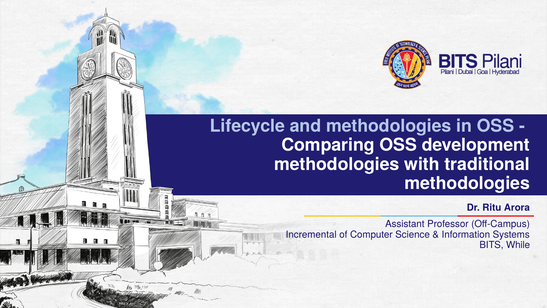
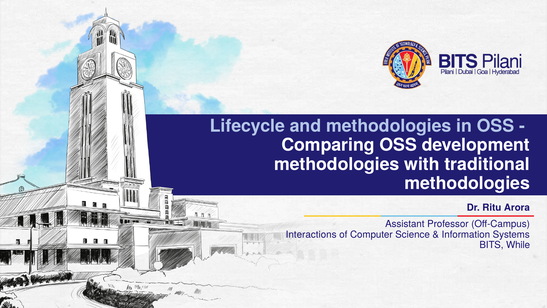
Incremental: Incremental -> Interactions (311, 234)
